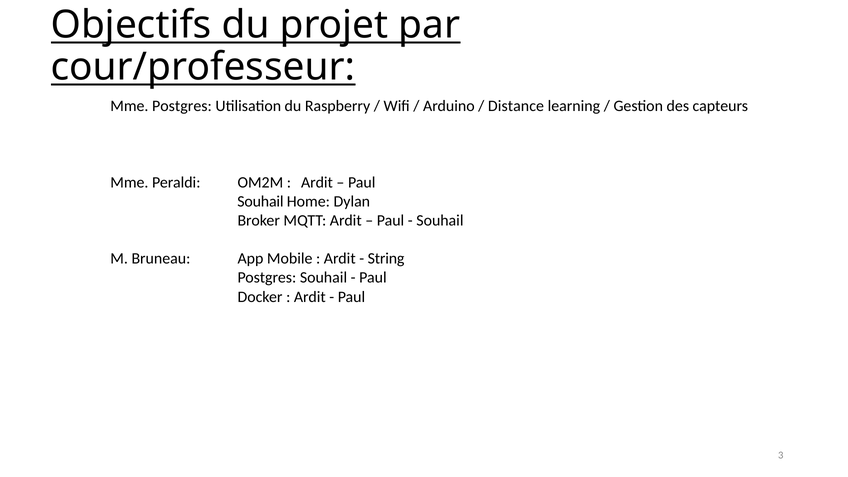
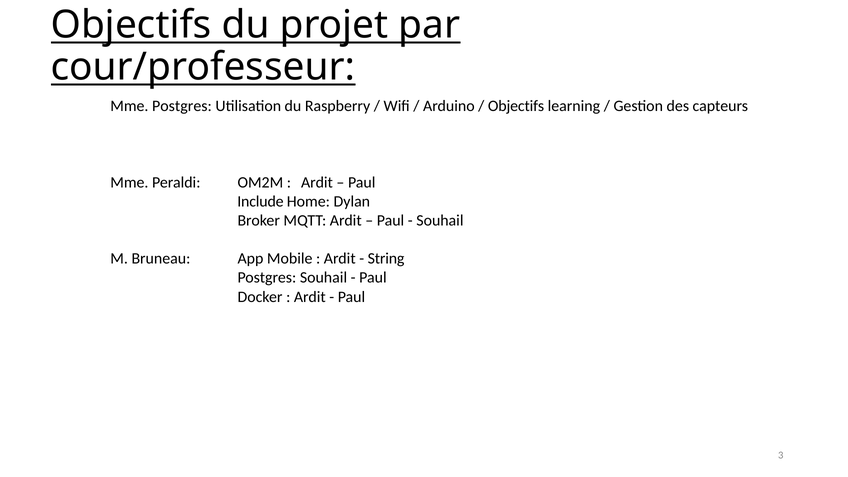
Distance: Distance -> Objectifs (516, 106)
Souhail: Souhail -> Include (260, 201)
